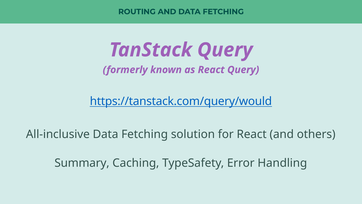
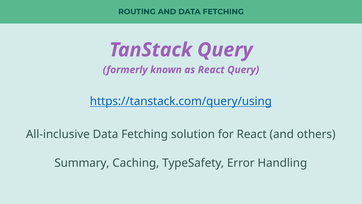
https://tanstack.com/query/would: https://tanstack.com/query/would -> https://tanstack.com/query/using (181, 101)
